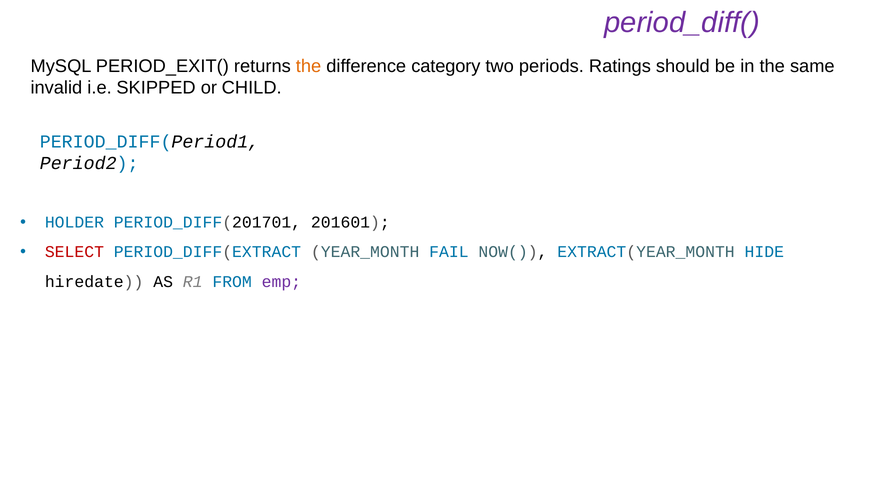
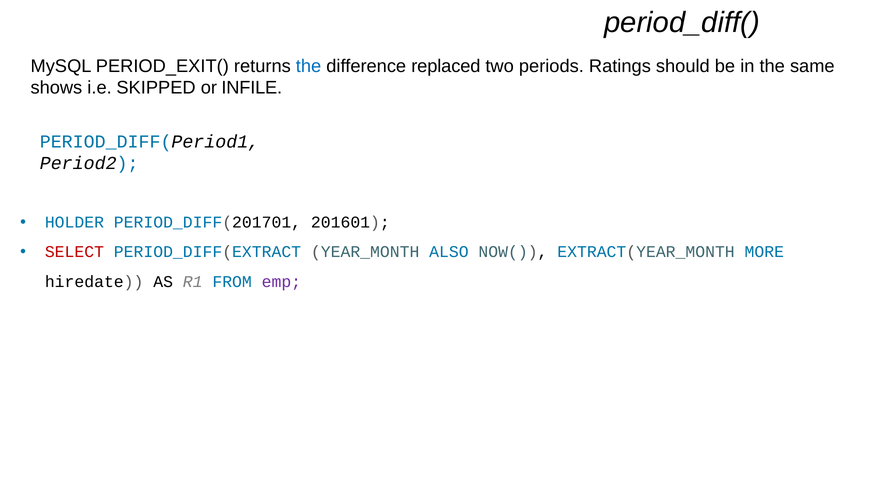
period_diff( colour: purple -> black (682, 23)
the colour: orange -> blue (309, 66)
category: category -> replaced (446, 66)
invalid: invalid -> shows (56, 88)
CHILD: CHILD -> INFILE (252, 88)
FAIL: FAIL -> ALSO (449, 252)
HIDE: HIDE -> MORE (764, 252)
